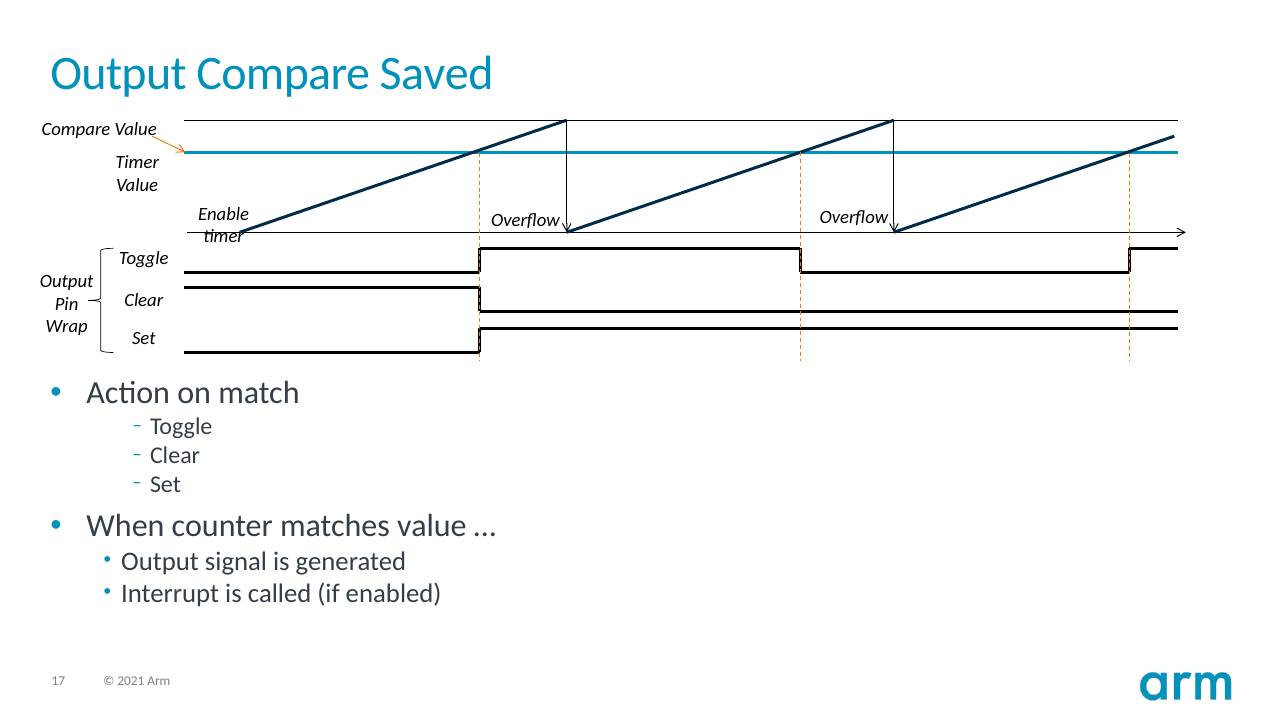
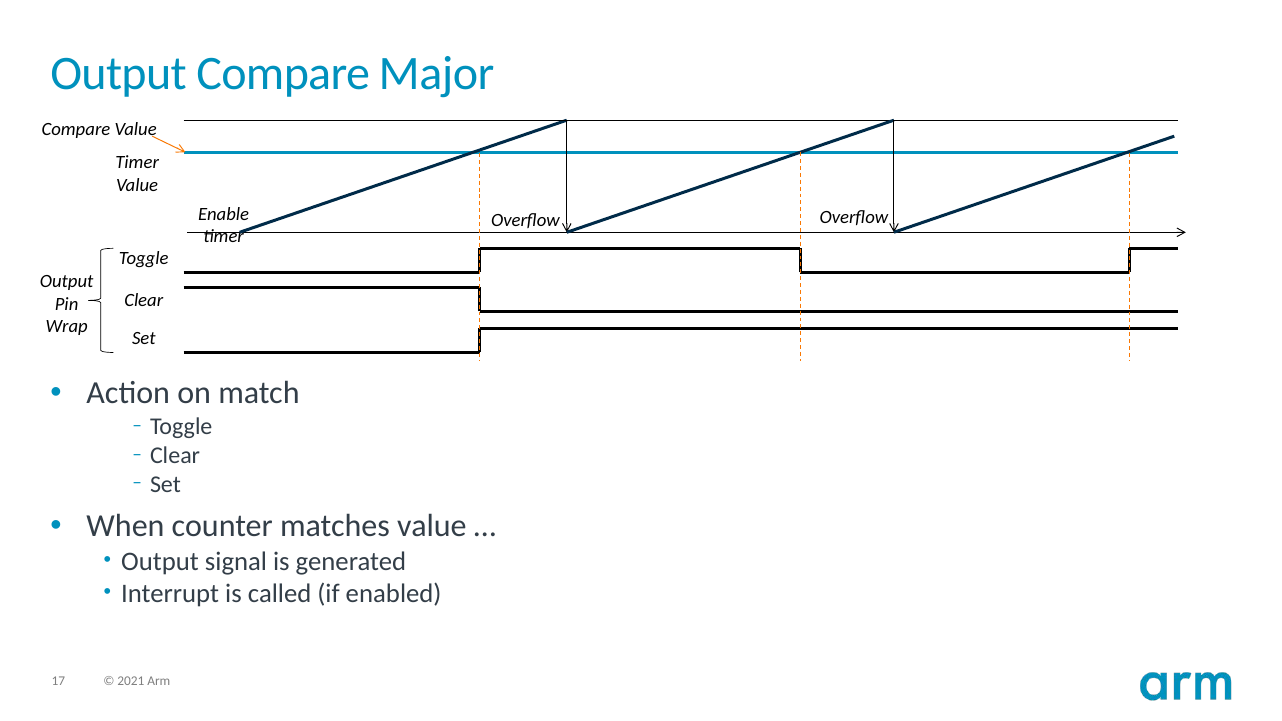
Saved: Saved -> Major (437, 73)
